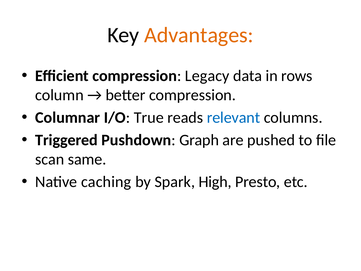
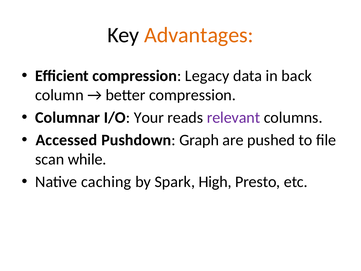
rows: rows -> back (297, 76)
True: True -> Your (149, 117)
relevant colour: blue -> purple (233, 117)
Triggered: Triggered -> Accessed (66, 140)
same: same -> while (87, 159)
